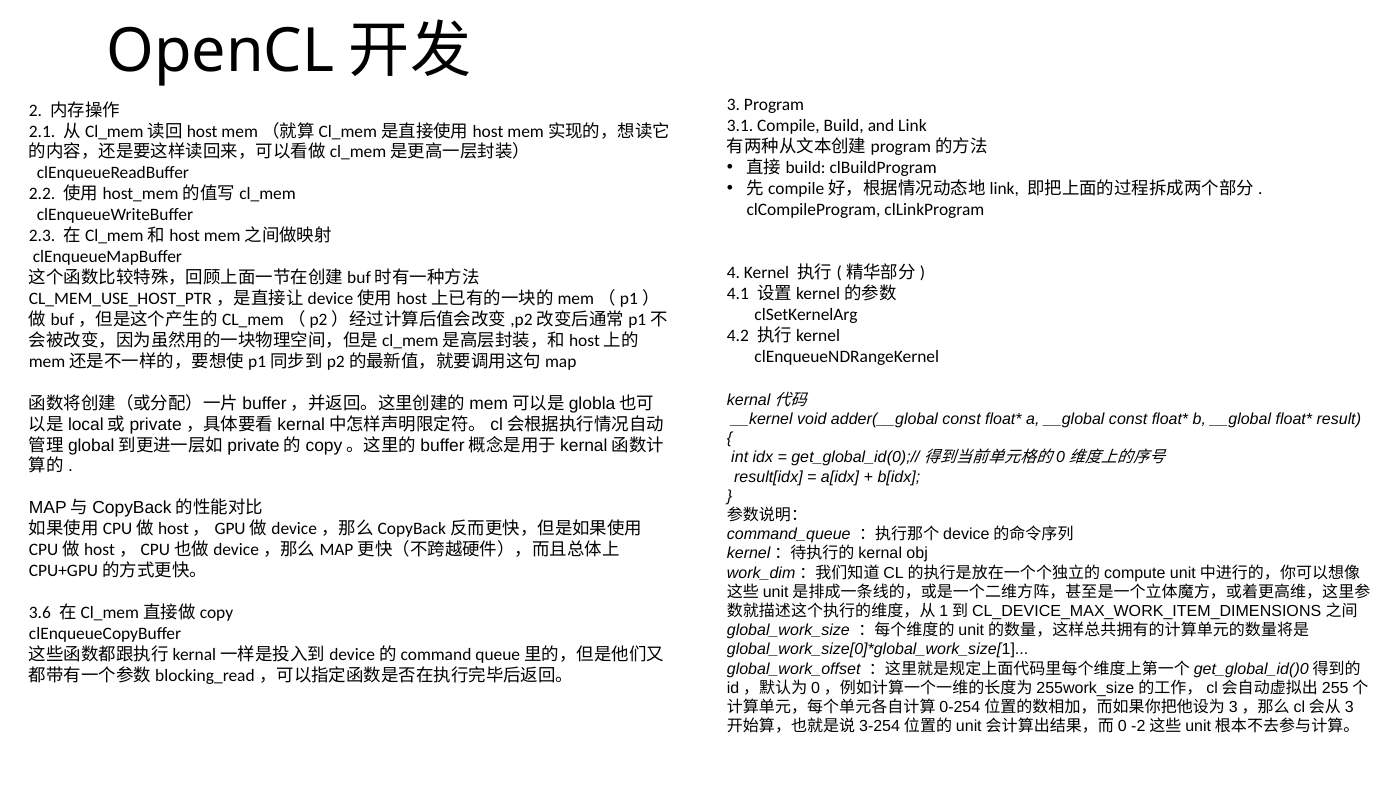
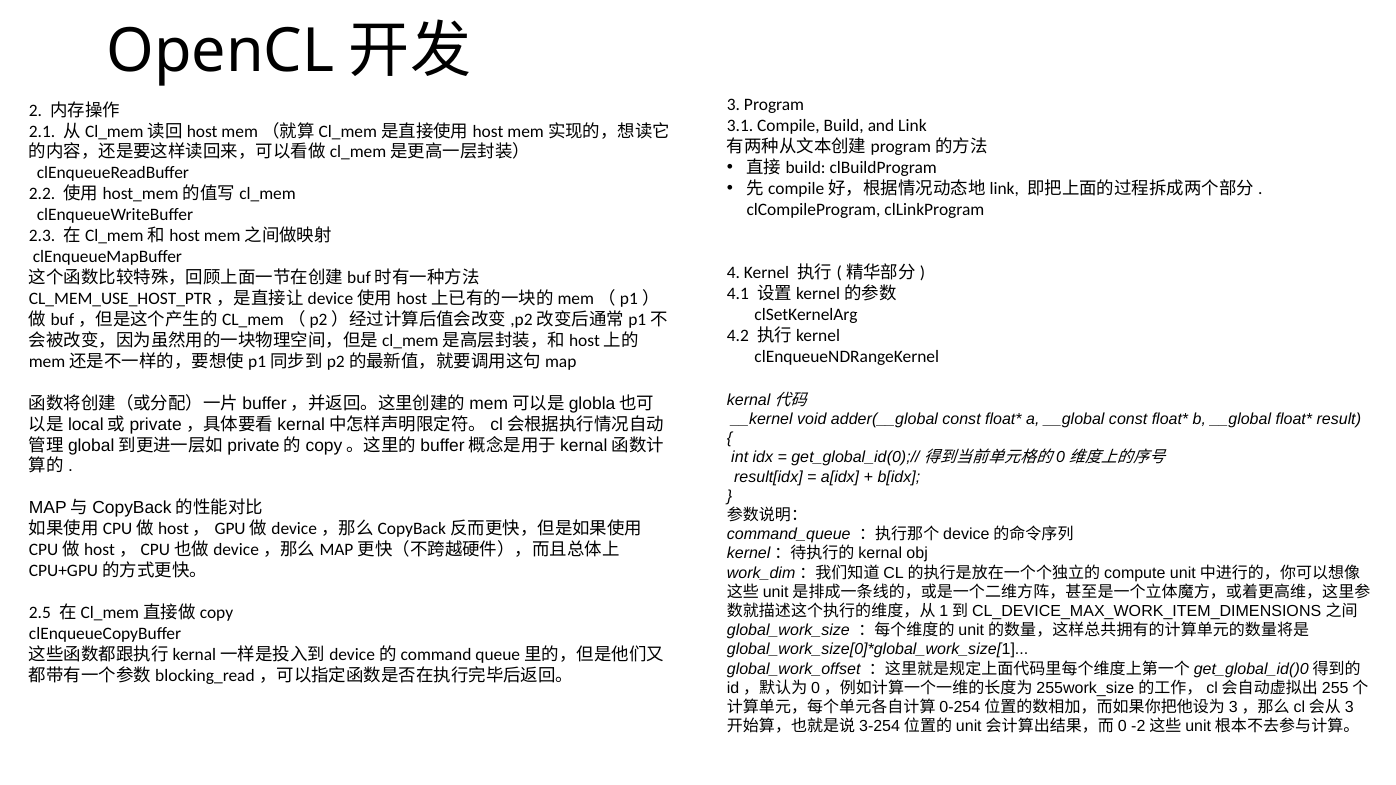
3.6: 3.6 -> 2.5 (40, 613)
